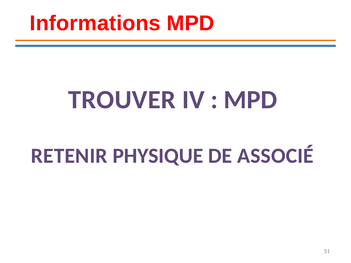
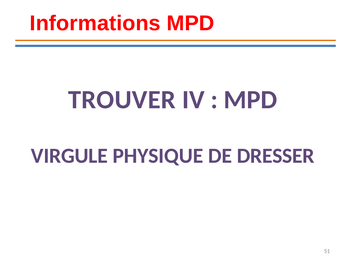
RETENIR: RETENIR -> VIRGULE (69, 156)
ASSOCIÉ: ASSOCIÉ -> DRESSER (276, 156)
